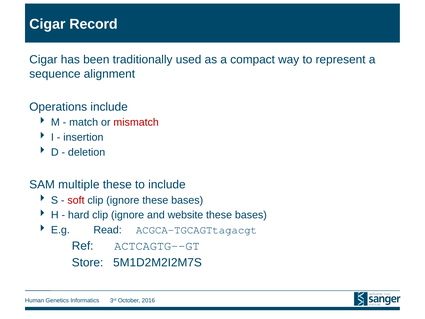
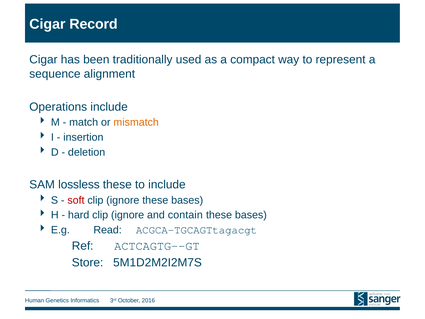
mismatch colour: red -> orange (136, 122)
multiple: multiple -> lossless (79, 185)
website: website -> contain (185, 215)
